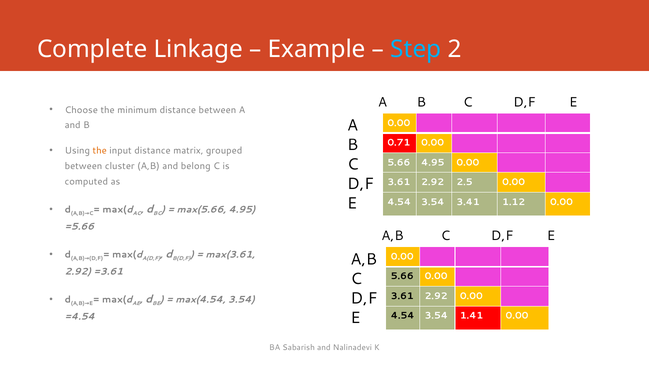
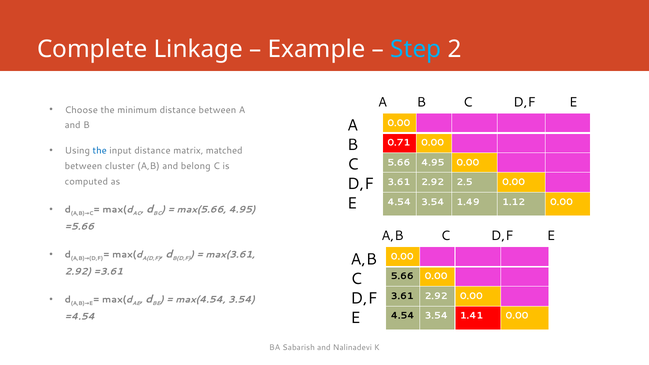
the colour: orange -> blue (100, 151)
grouped: grouped -> matched (224, 151)
3.41: 3.41 -> 1.49 (468, 202)
